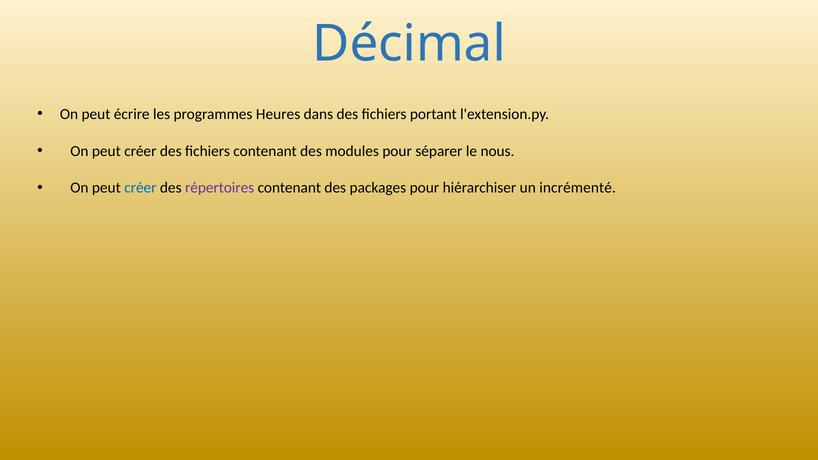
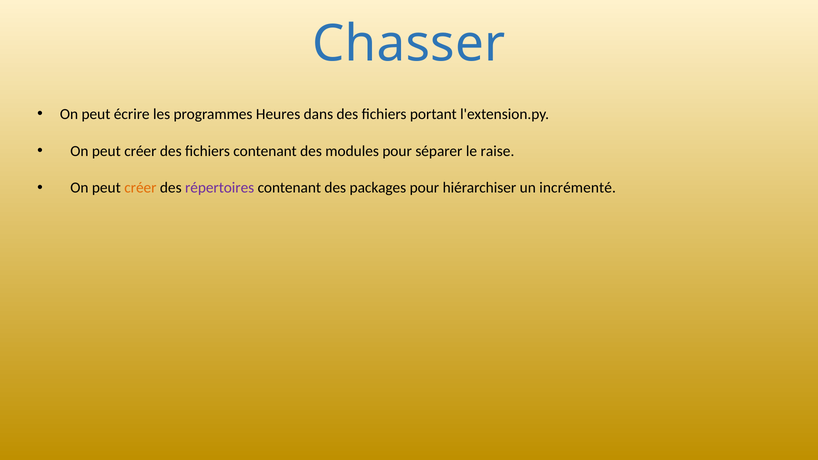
Décimal: Décimal -> Chasser (409, 44)
nous: nous -> raise (497, 151)
créer colour: blue -> orange (140, 188)
